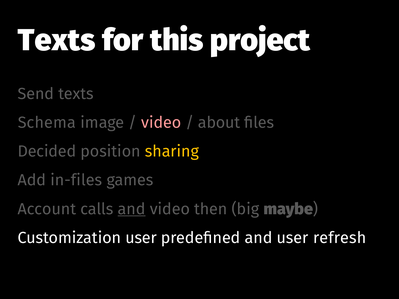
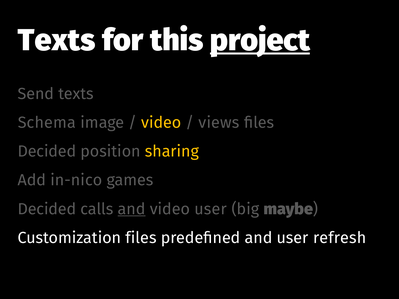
project underline: none -> present (260, 40)
video colour: pink -> yellow (161, 123)
about: about -> views (219, 123)
in-files: in-files -> in-nico (76, 180)
Account: Account -> Decided (47, 209)
video then: then -> user (211, 209)
Customization user: user -> files (141, 238)
